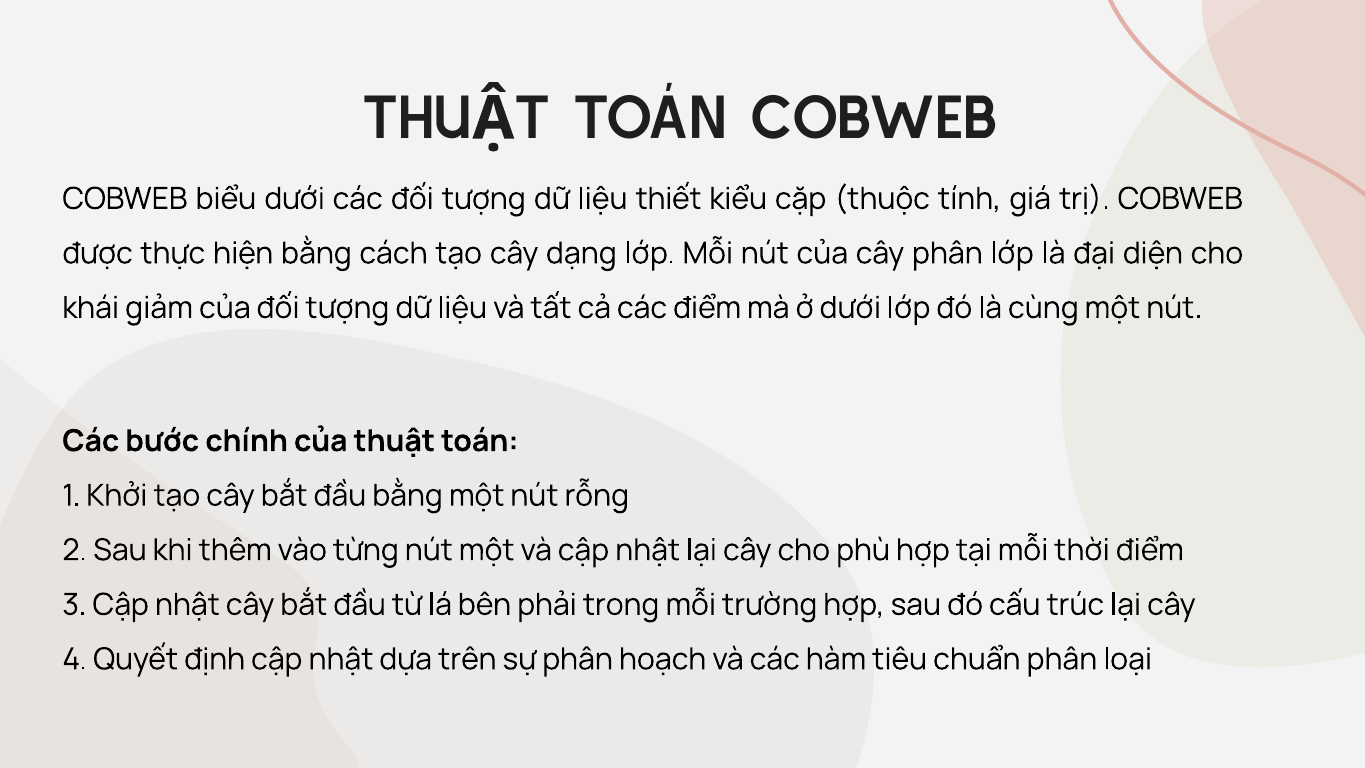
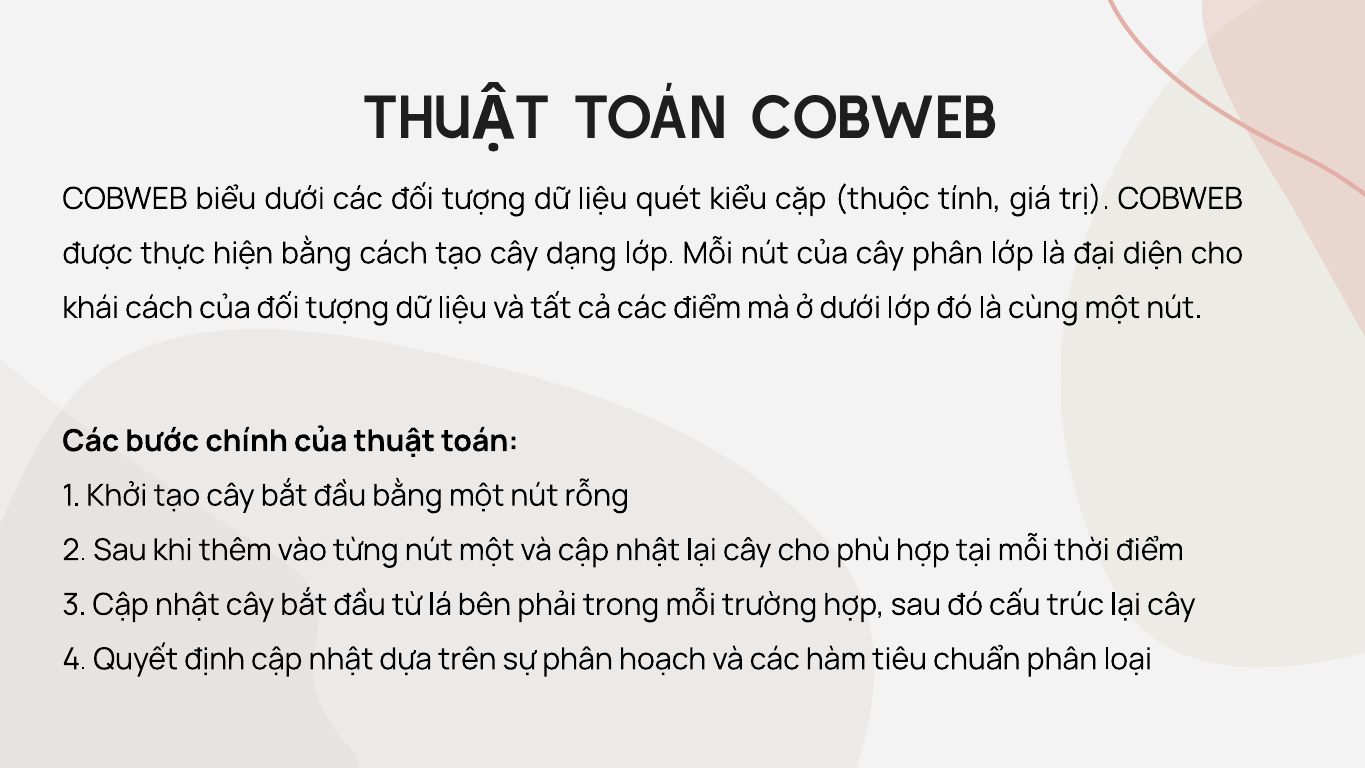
thiết: thiết -> quét (668, 199)
khái giảm: giảm -> cách (159, 308)
